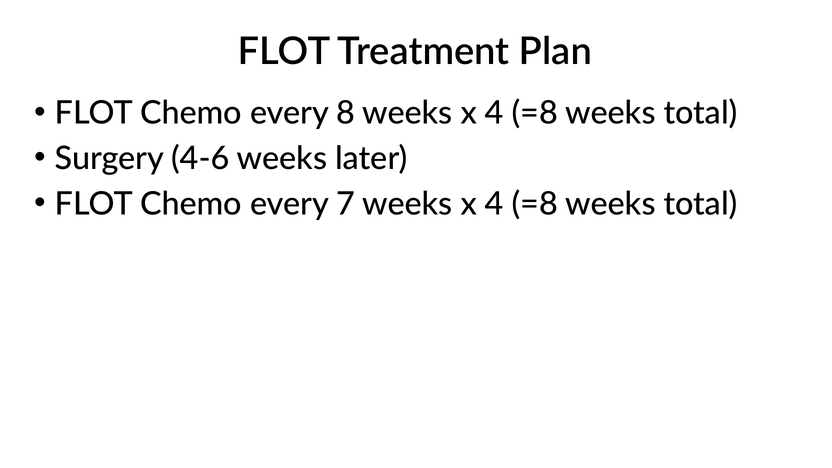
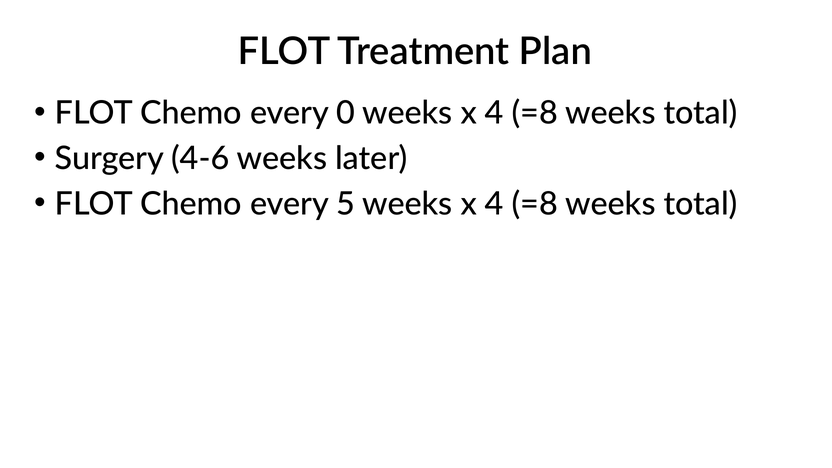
8: 8 -> 0 (345, 113)
7: 7 -> 5 (345, 204)
